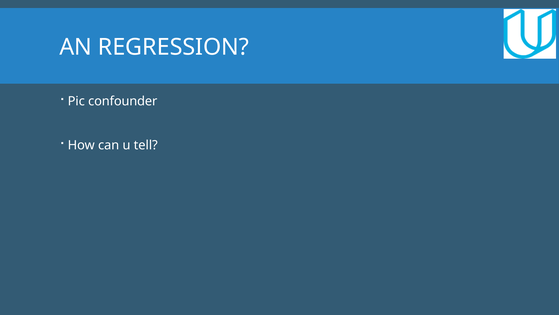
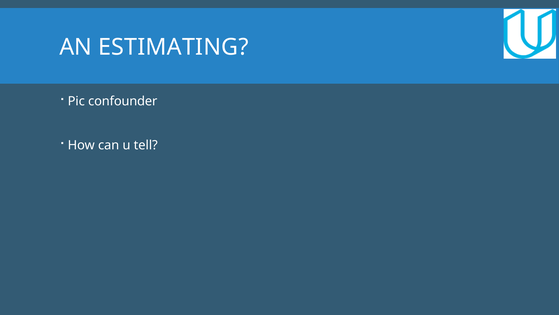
REGRESSION: REGRESSION -> ESTIMATING (173, 47)
